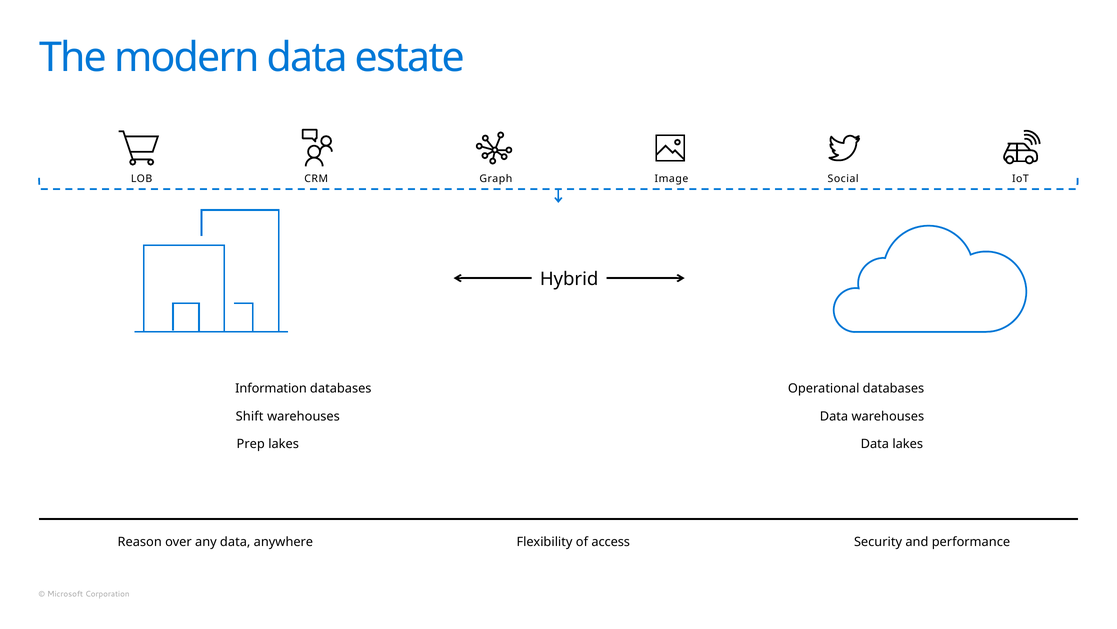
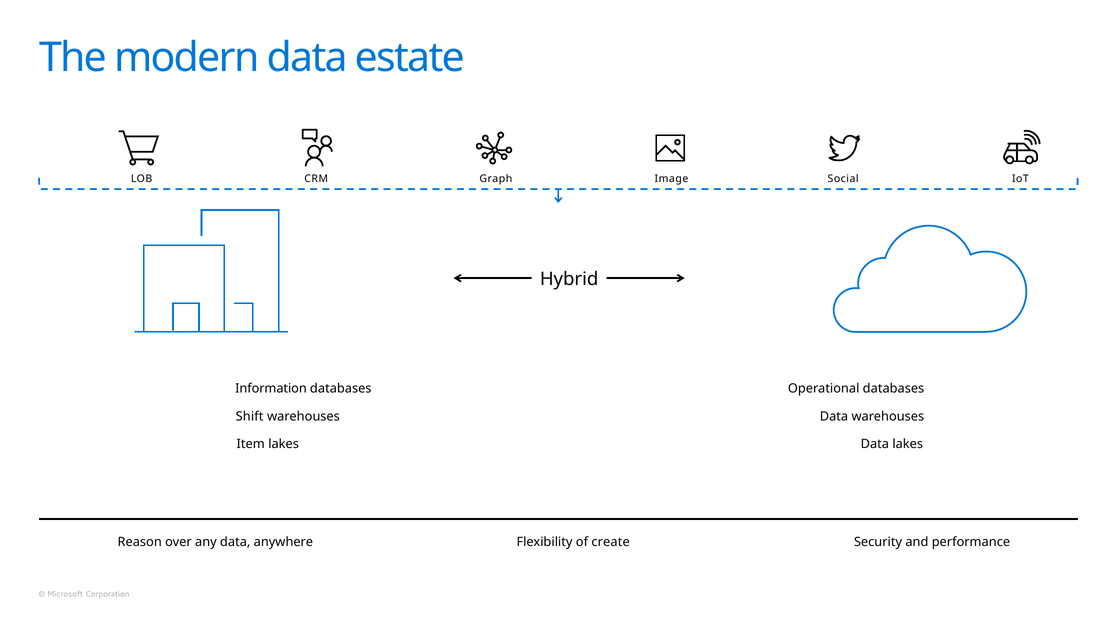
Prep: Prep -> Item (251, 444)
access: access -> create (611, 541)
